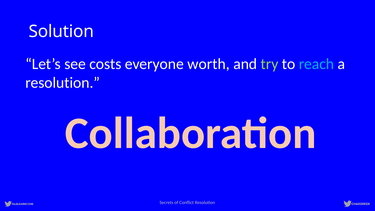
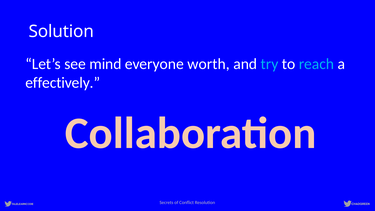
costs: costs -> mind (105, 64)
try colour: light green -> light blue (270, 64)
resolution: resolution -> effectively (63, 83)
